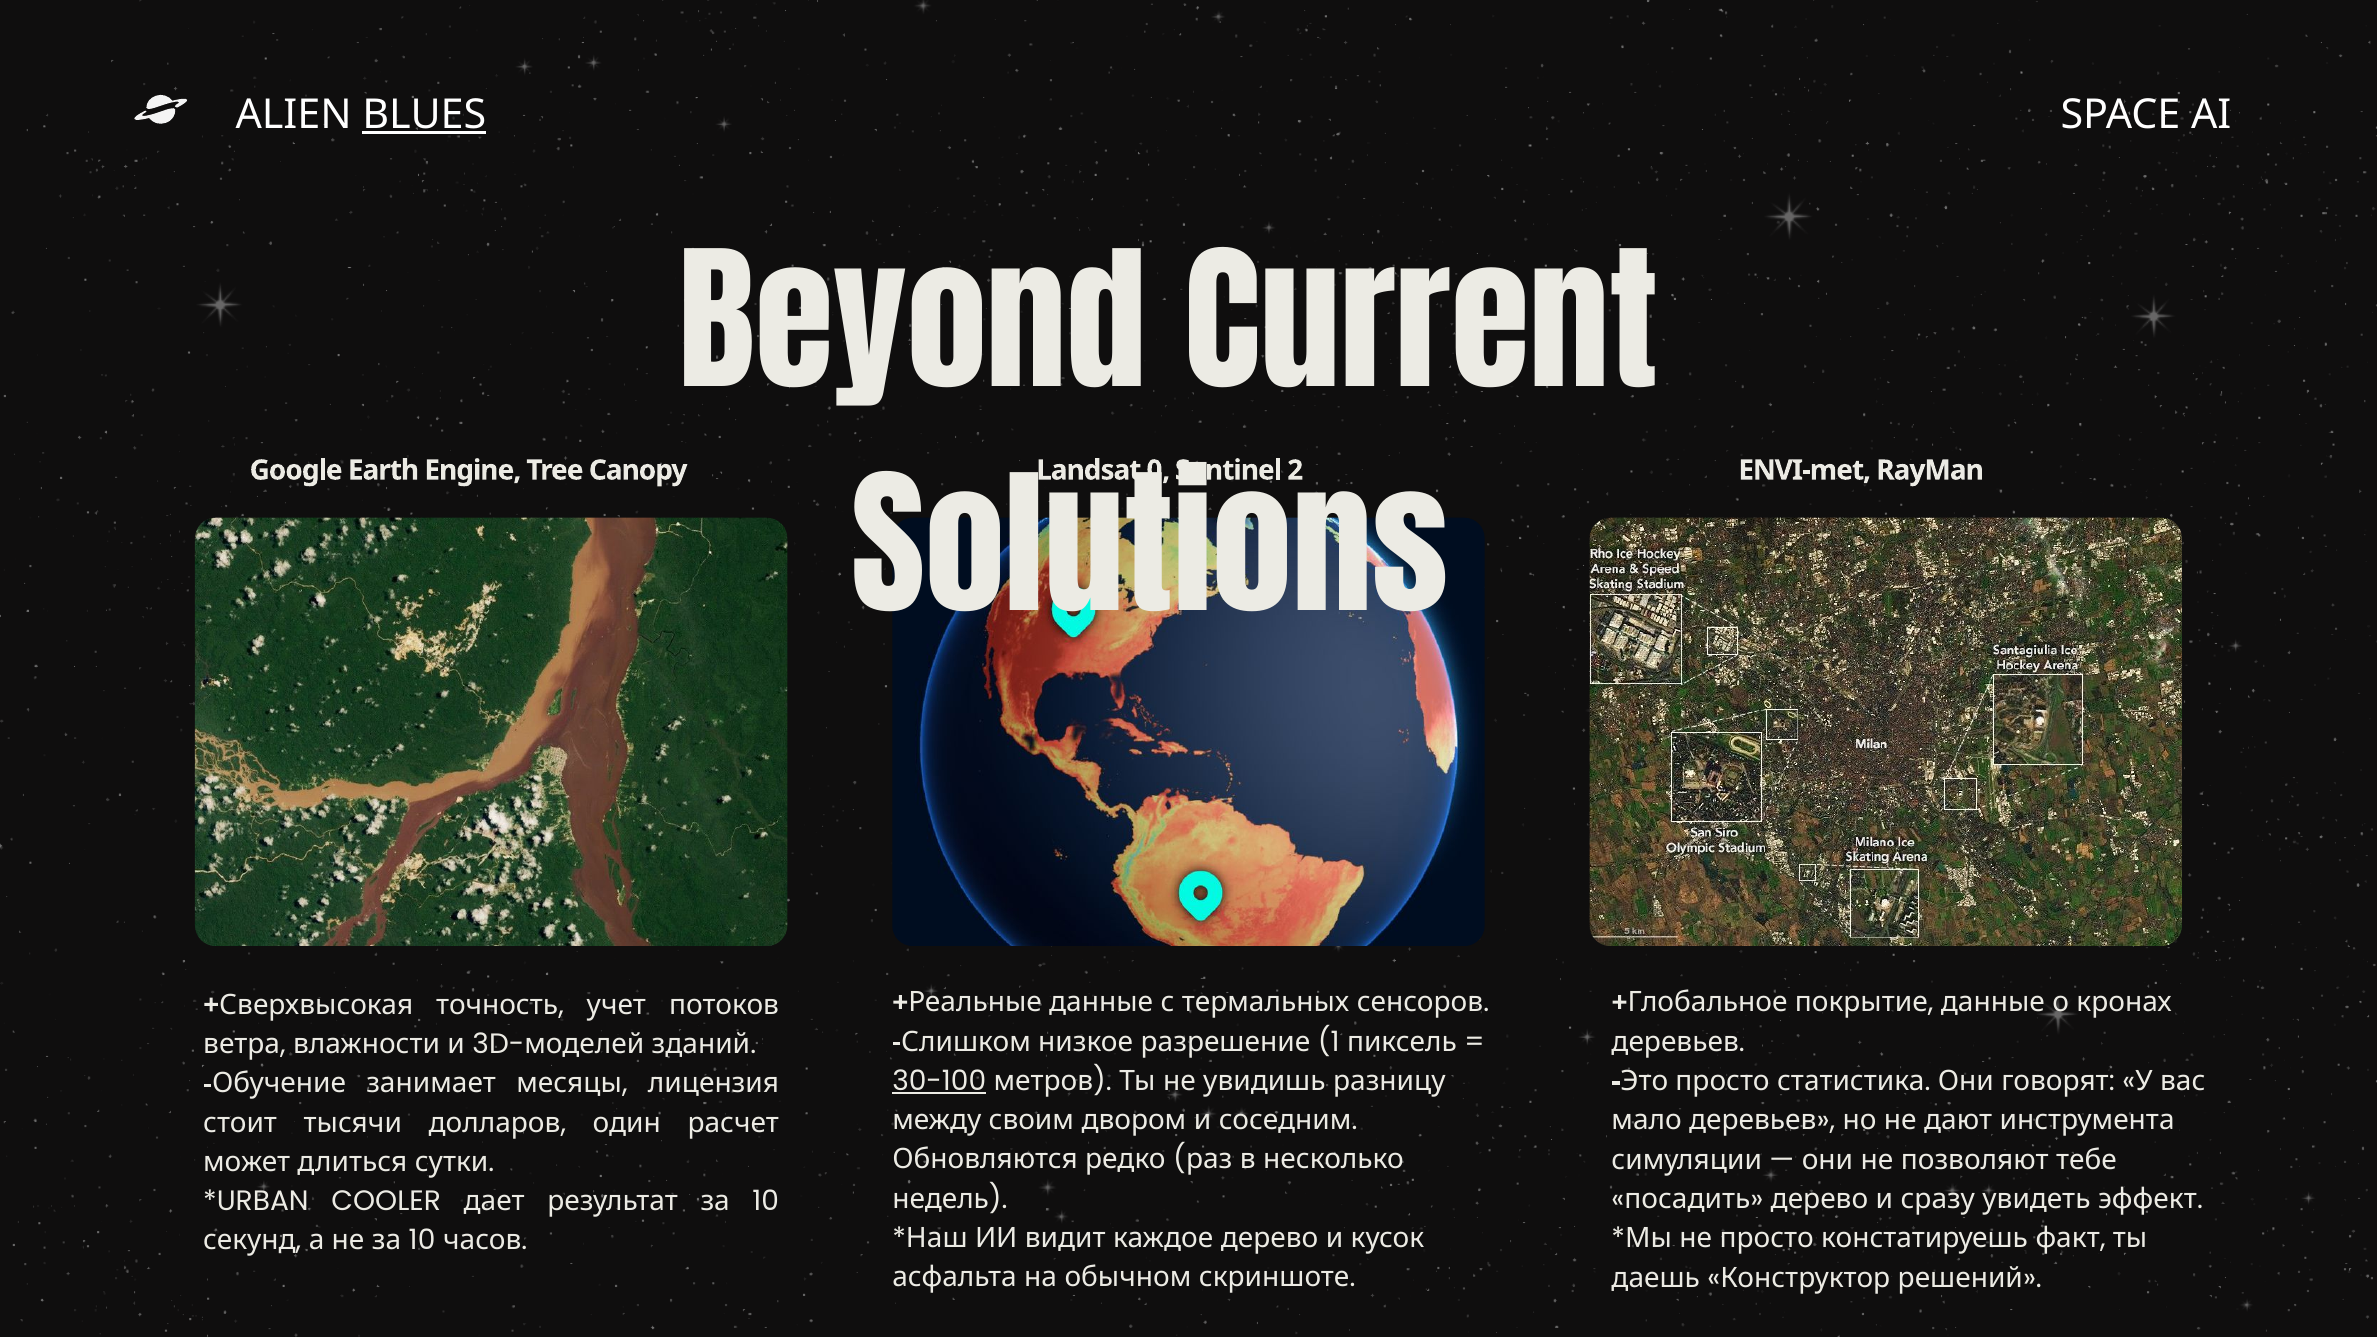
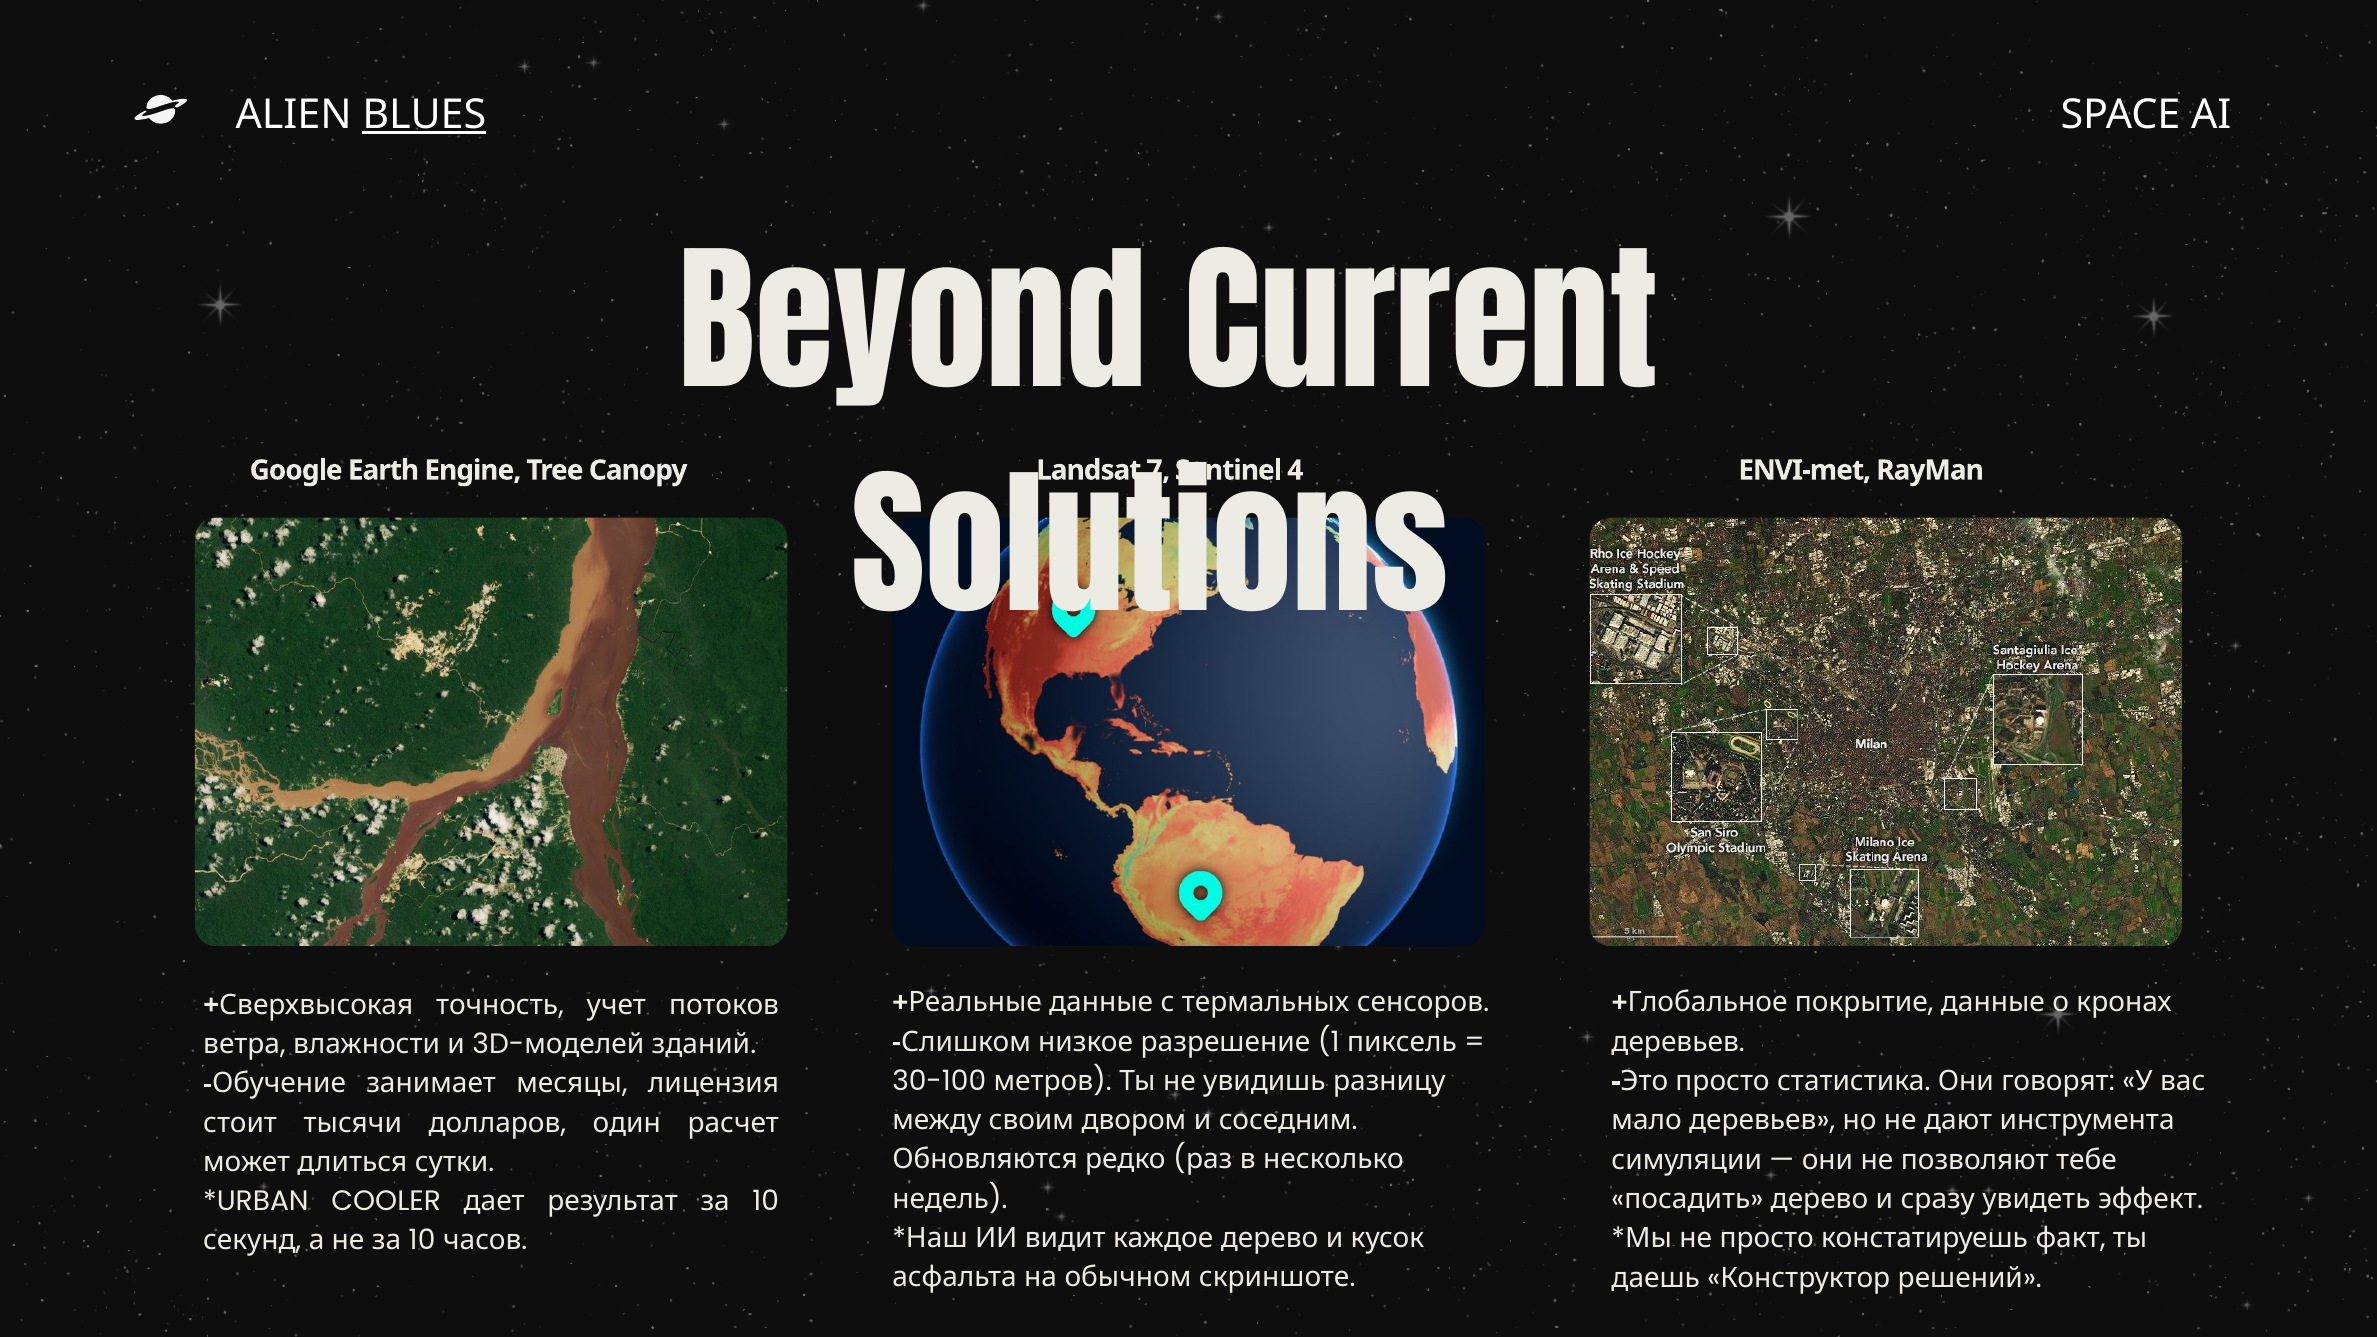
0: 0 -> 7 (1158, 470)
2: 2 -> 4 (1295, 470)
30-100 underline: present -> none (939, 1081)
